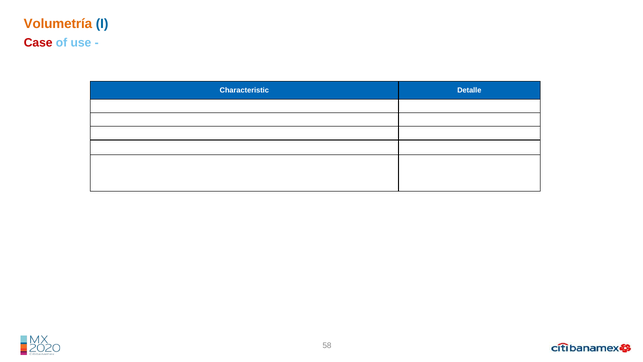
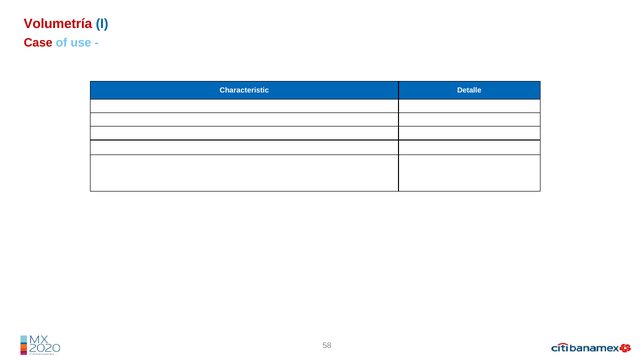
Volumetría colour: orange -> red (58, 24)
